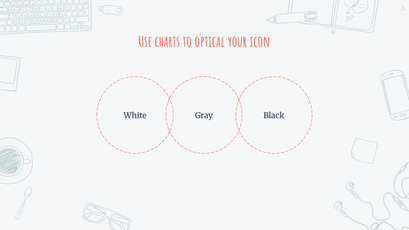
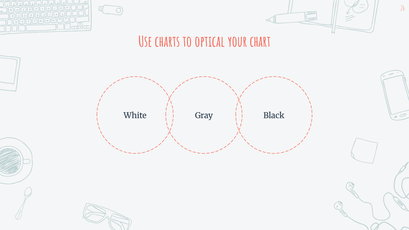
icon: icon -> chart (260, 42)
